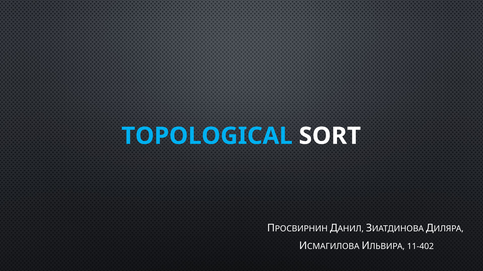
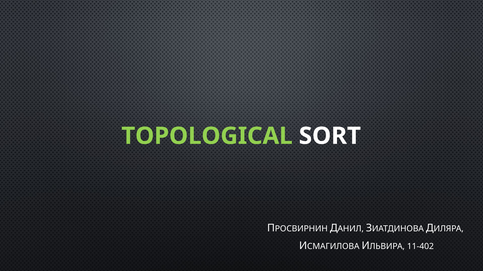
TOPOLOGICAL colour: light blue -> light green (207, 136)
